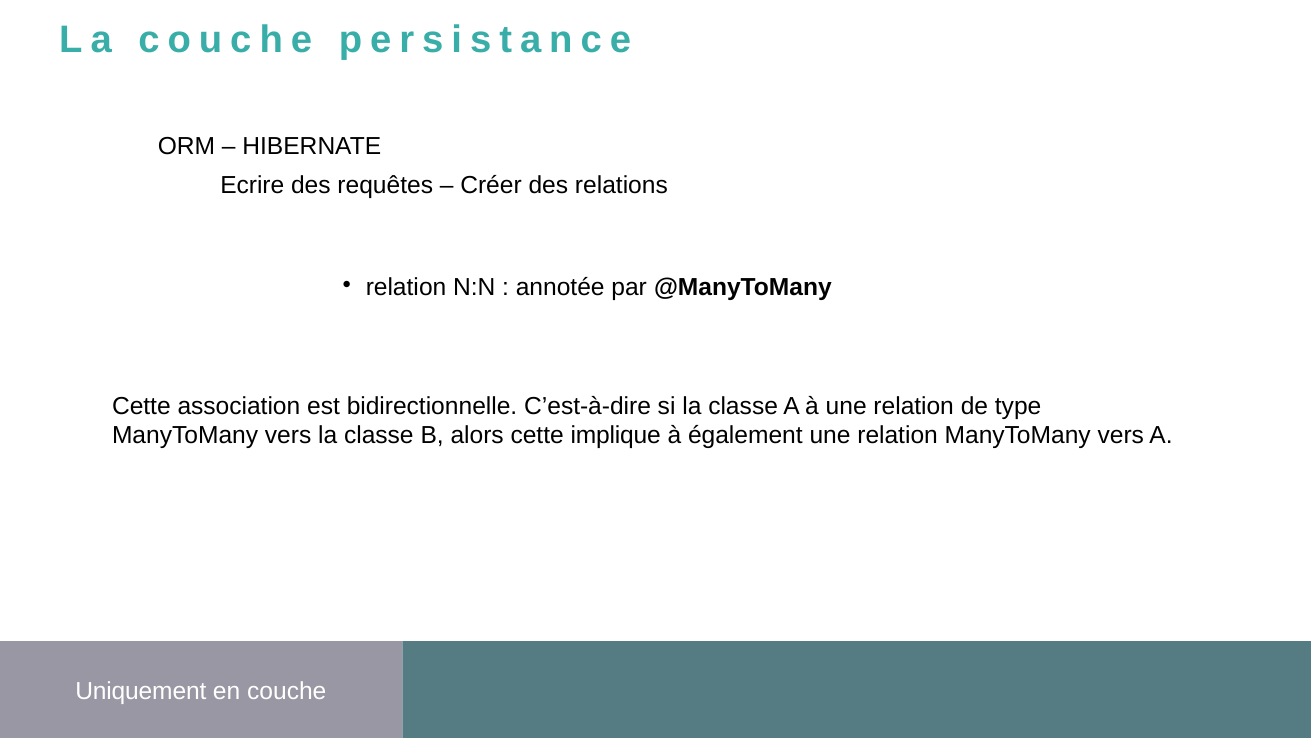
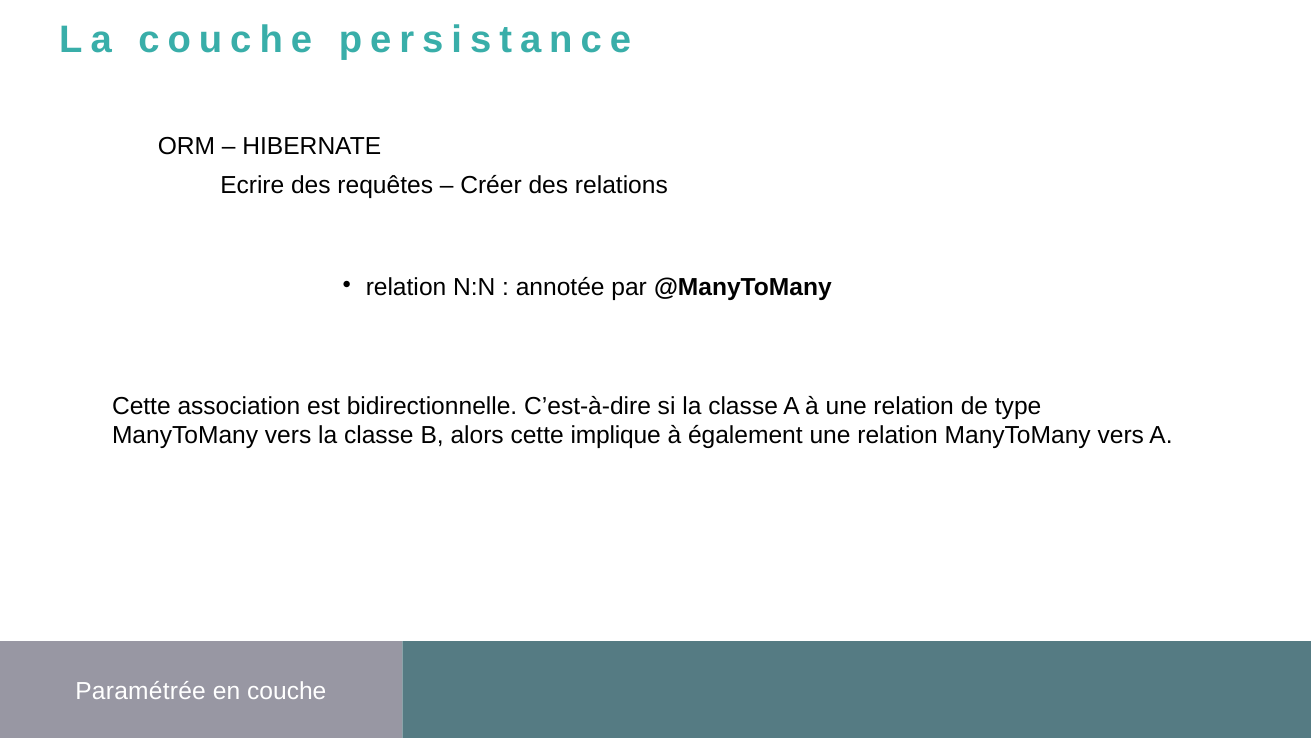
Uniquement: Uniquement -> Paramétrée (141, 691)
